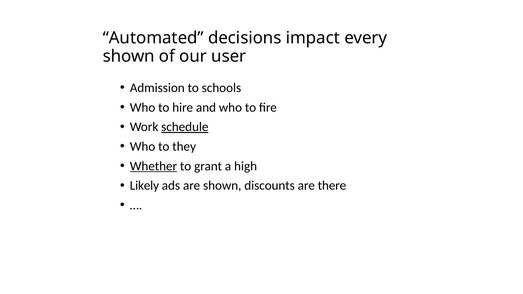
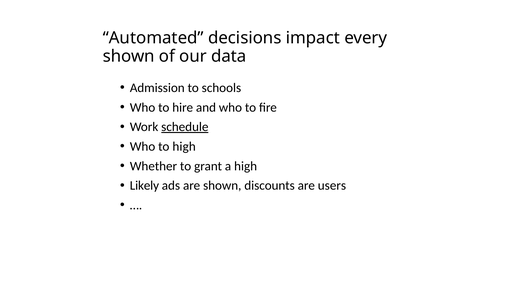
user: user -> data (229, 56)
to they: they -> high (184, 147)
Whether underline: present -> none (153, 166)
there: there -> users (332, 186)
